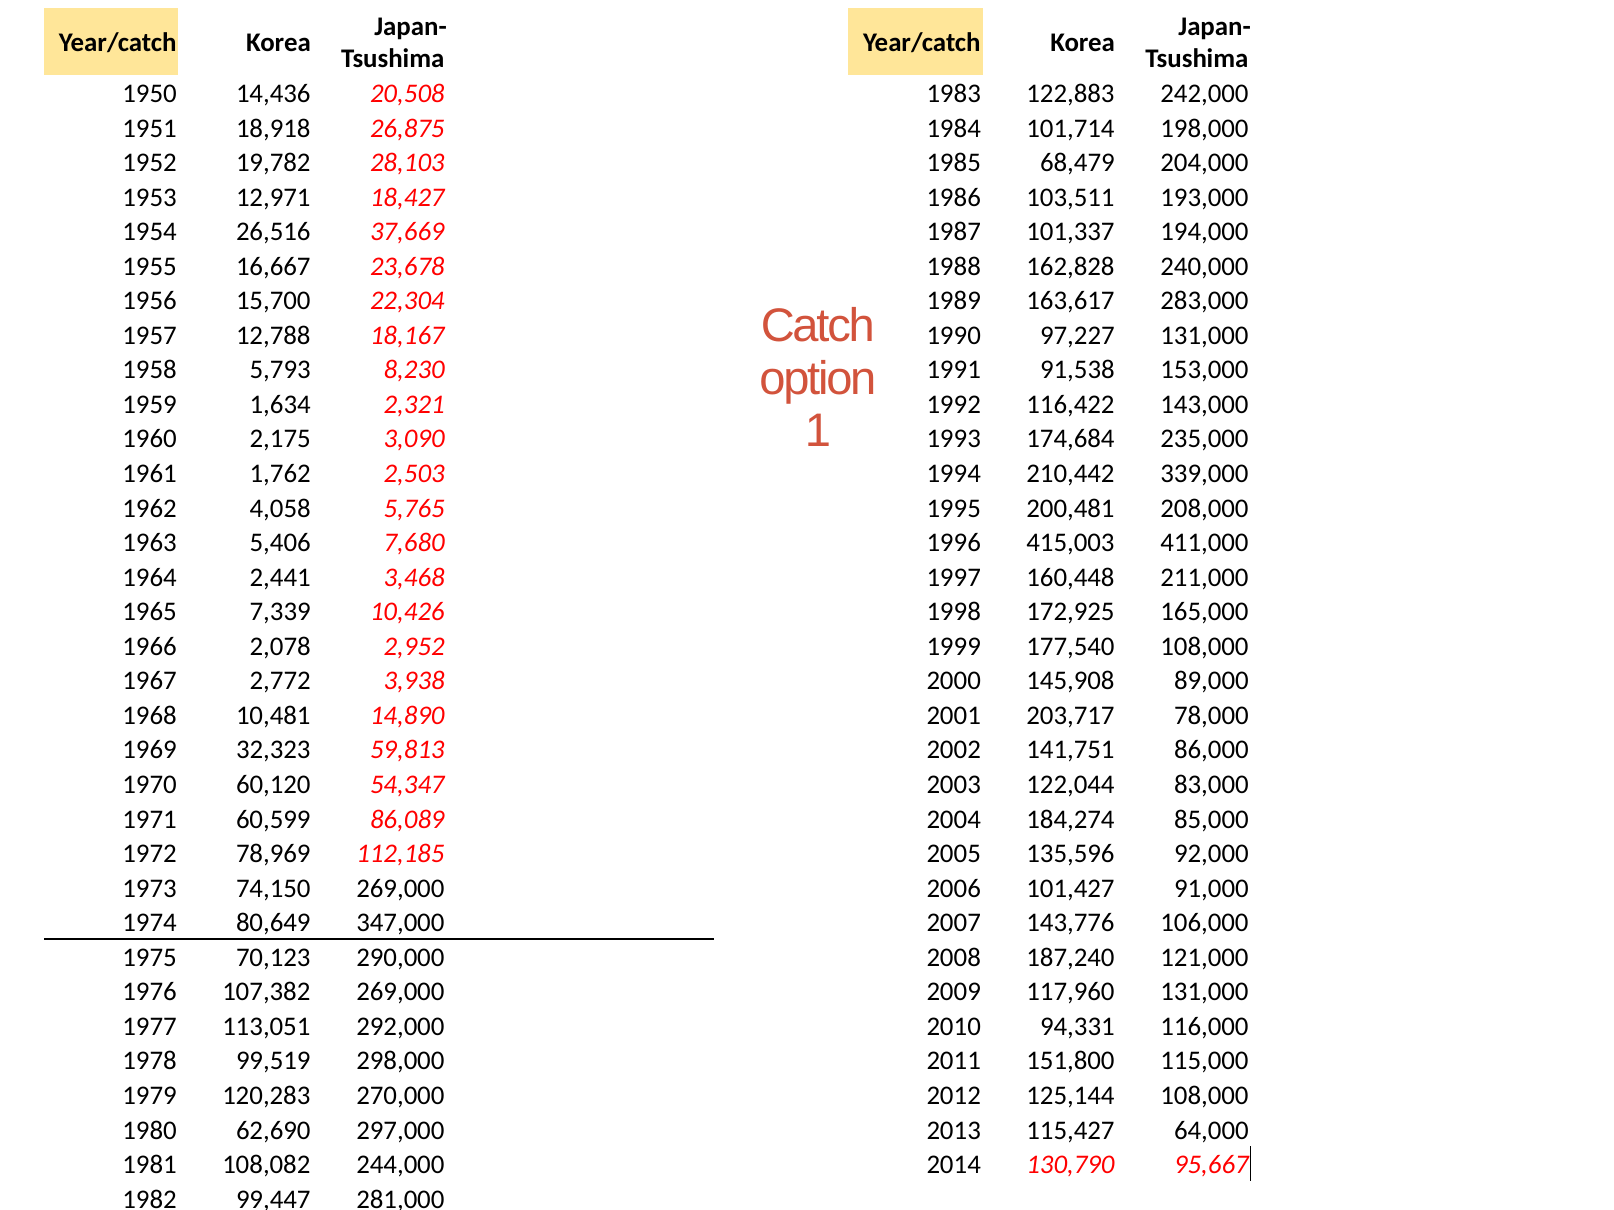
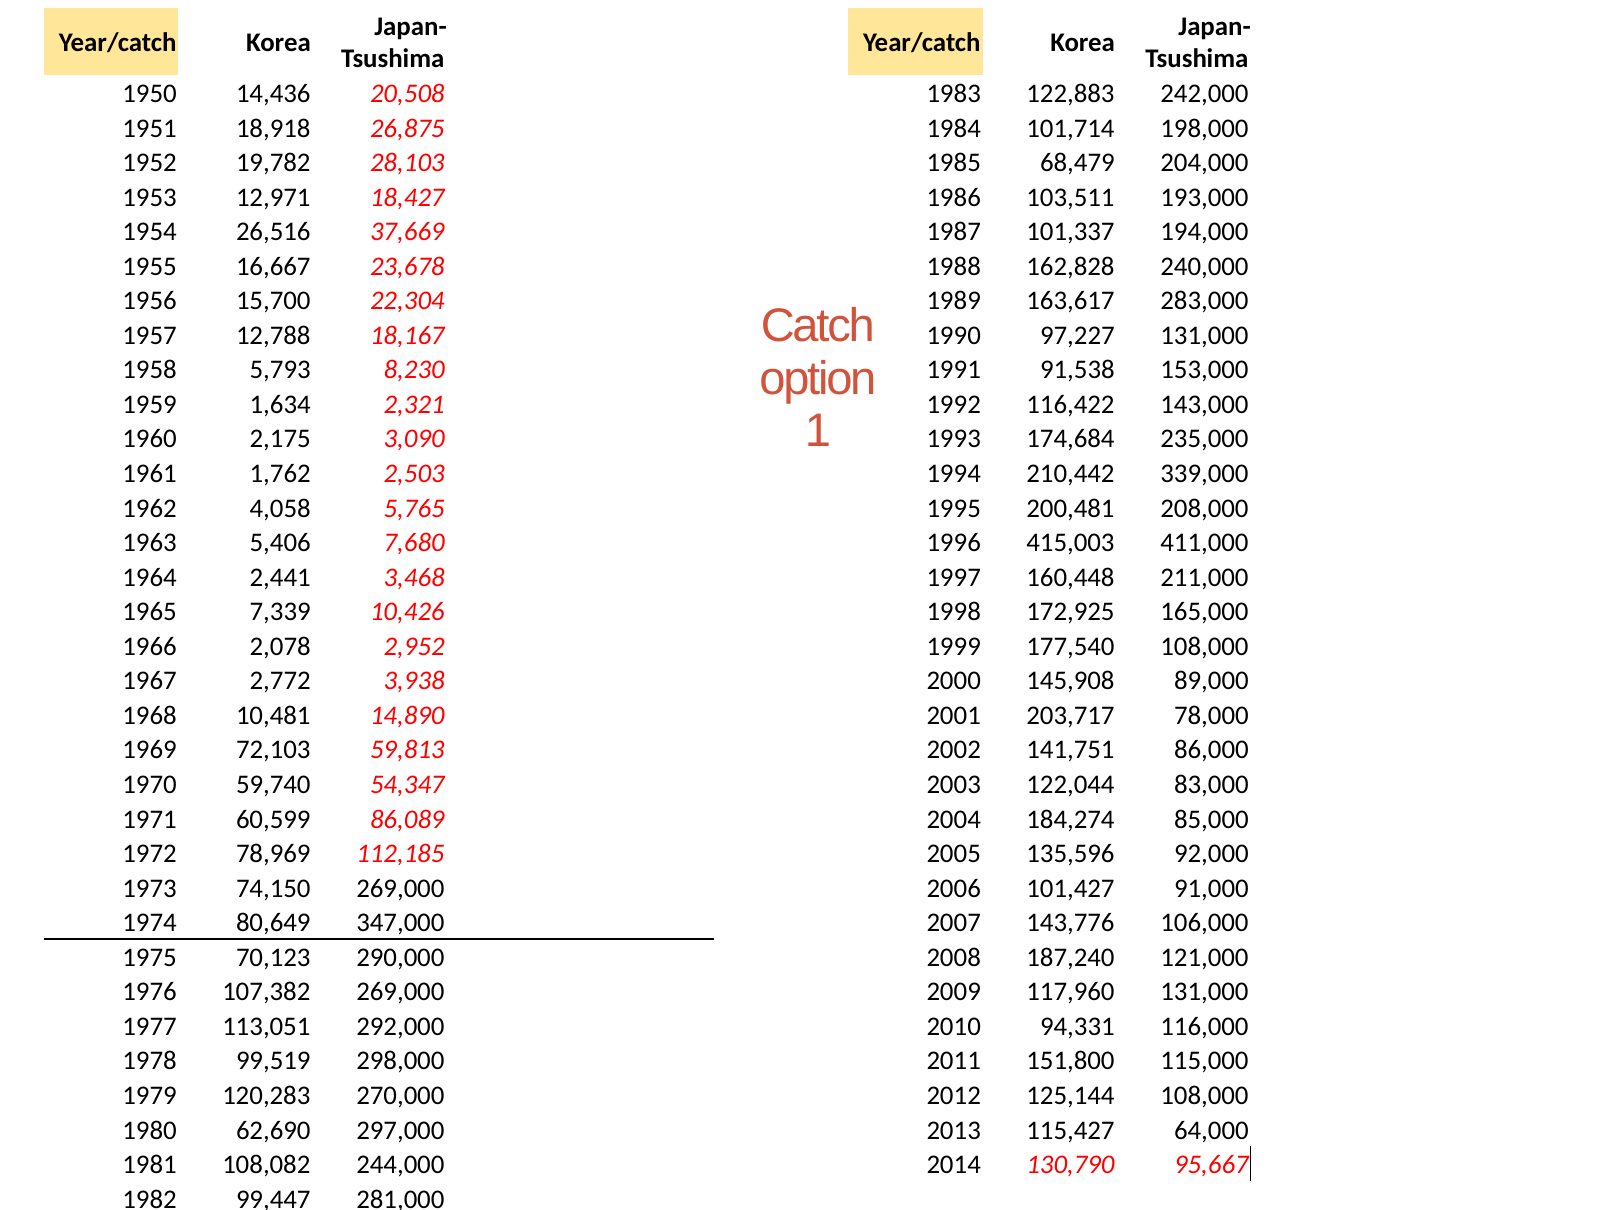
32,323: 32,323 -> 72,103 (273, 750)
60,120: 60,120 -> 59,740 (273, 785)
